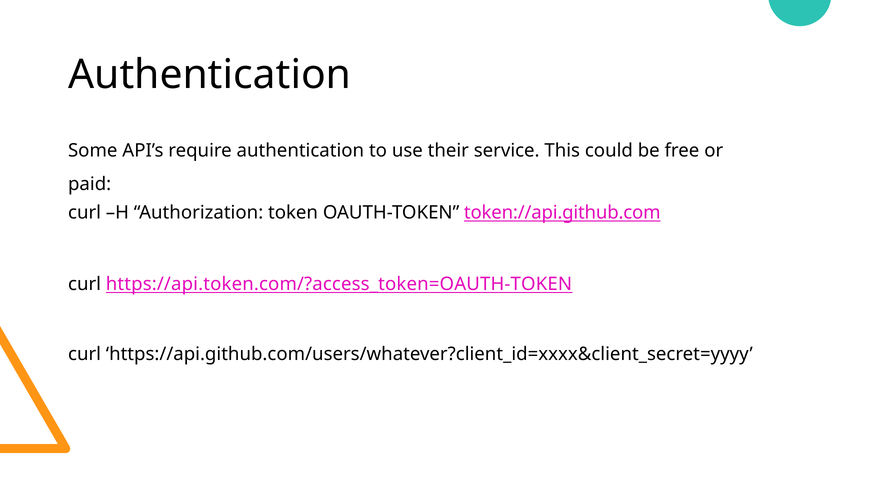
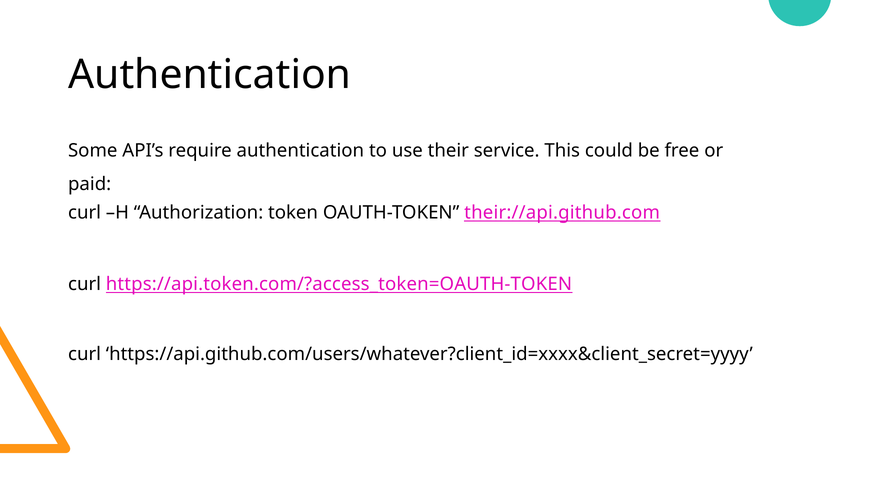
token://api.github.com: token://api.github.com -> their://api.github.com (562, 213)
